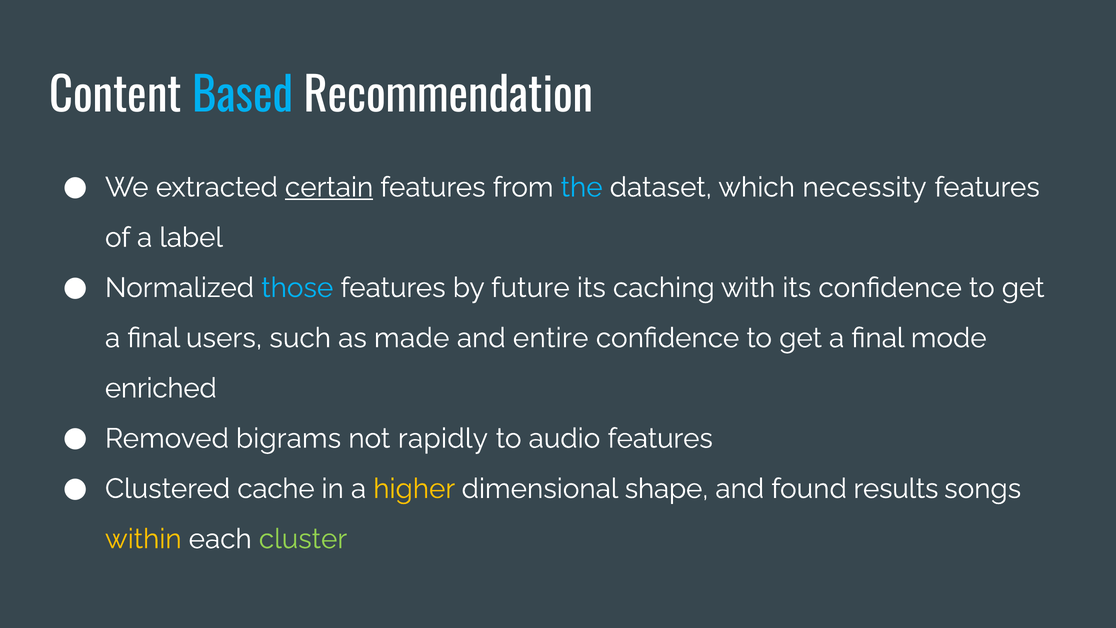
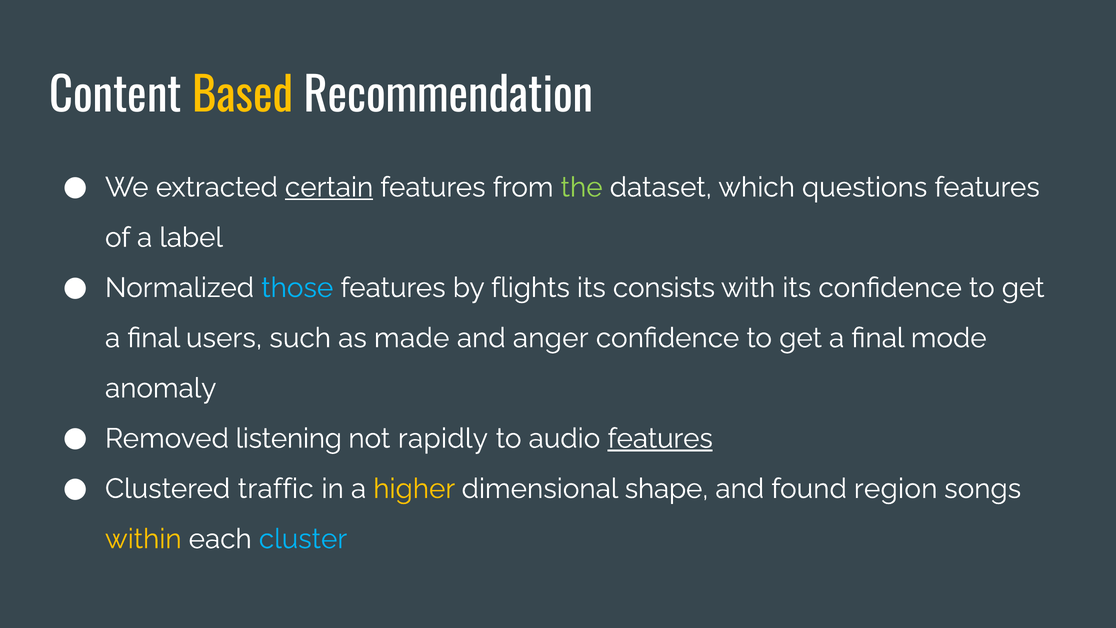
Based colour: light blue -> yellow (243, 97)
the colour: light blue -> light green (582, 187)
necessity: necessity -> questions (865, 187)
future: future -> flights (530, 288)
caching: caching -> consists (664, 288)
entire: entire -> anger (551, 338)
enriched: enriched -> anomaly (161, 388)
bigrams: bigrams -> listening (289, 438)
features underline: none -> present (660, 438)
cache: cache -> traffic (276, 489)
results: results -> region (896, 489)
cluster colour: light green -> light blue (303, 539)
